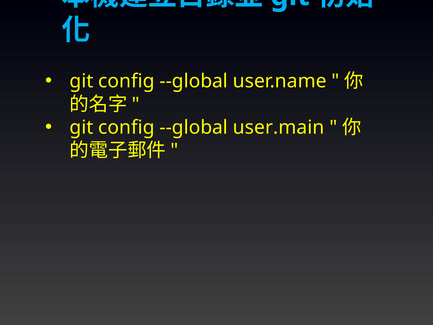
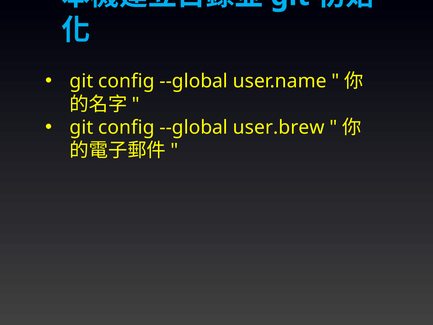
user.main: user.main -> user.brew (279, 127)
